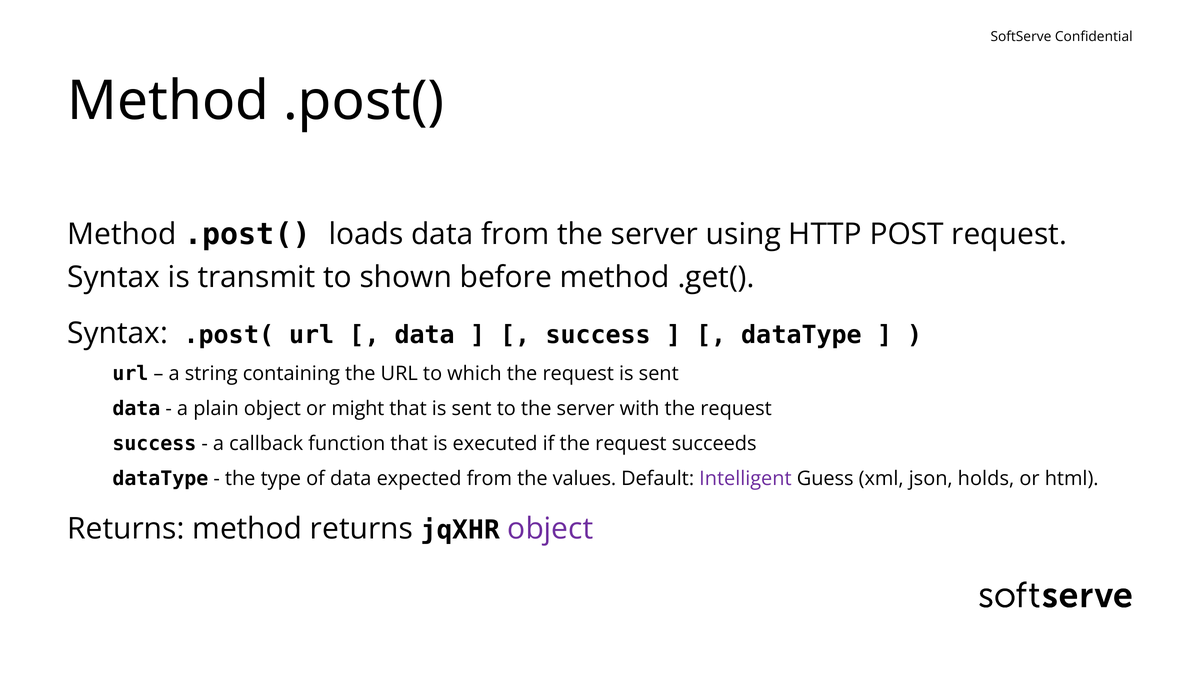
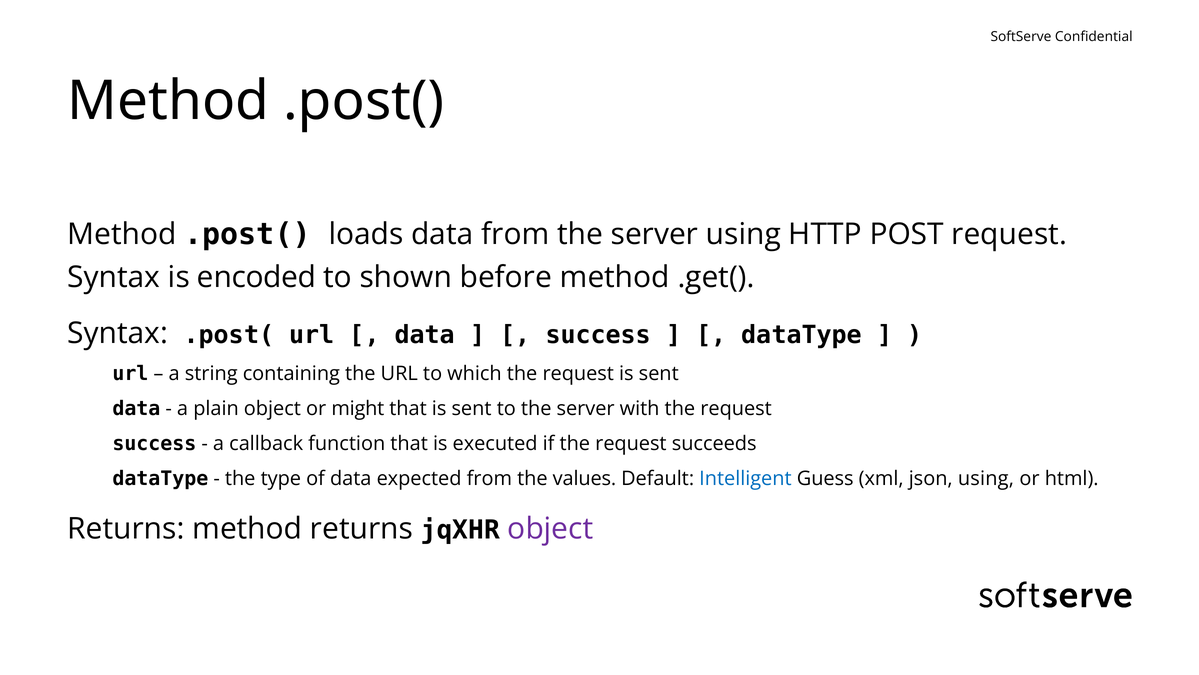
transmit: transmit -> encoded (257, 277)
Intelligent colour: purple -> blue (745, 478)
json holds: holds -> using (986, 478)
